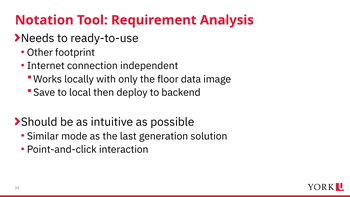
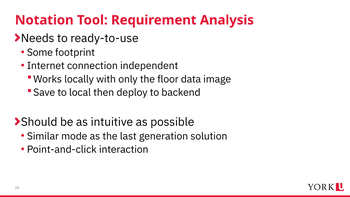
Other: Other -> Some (40, 52)
